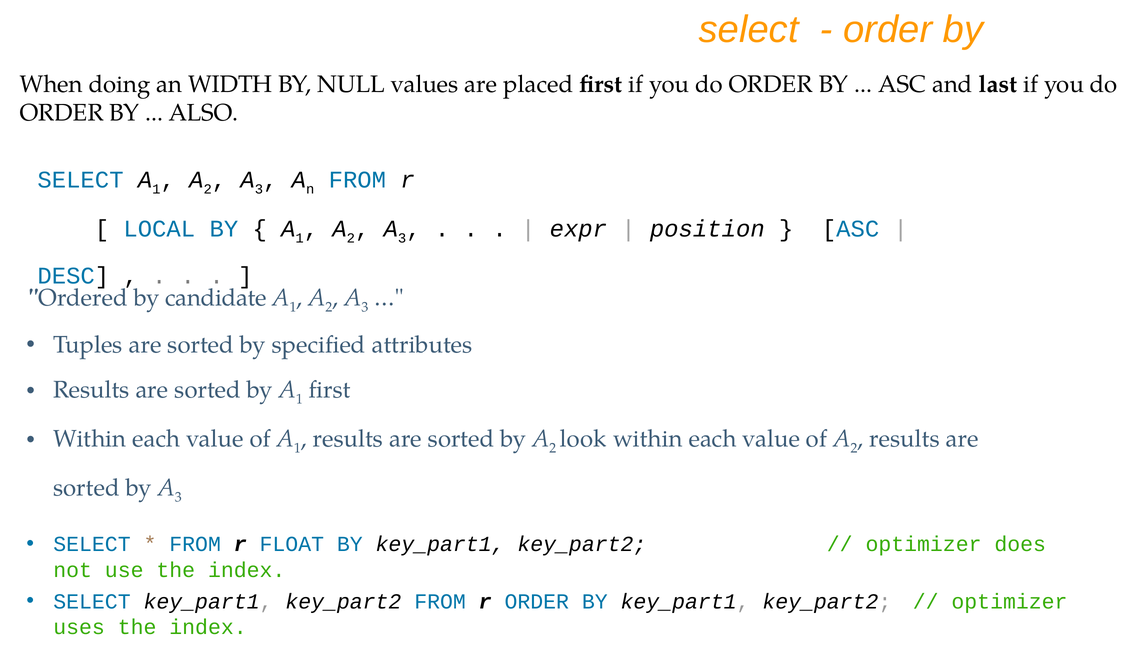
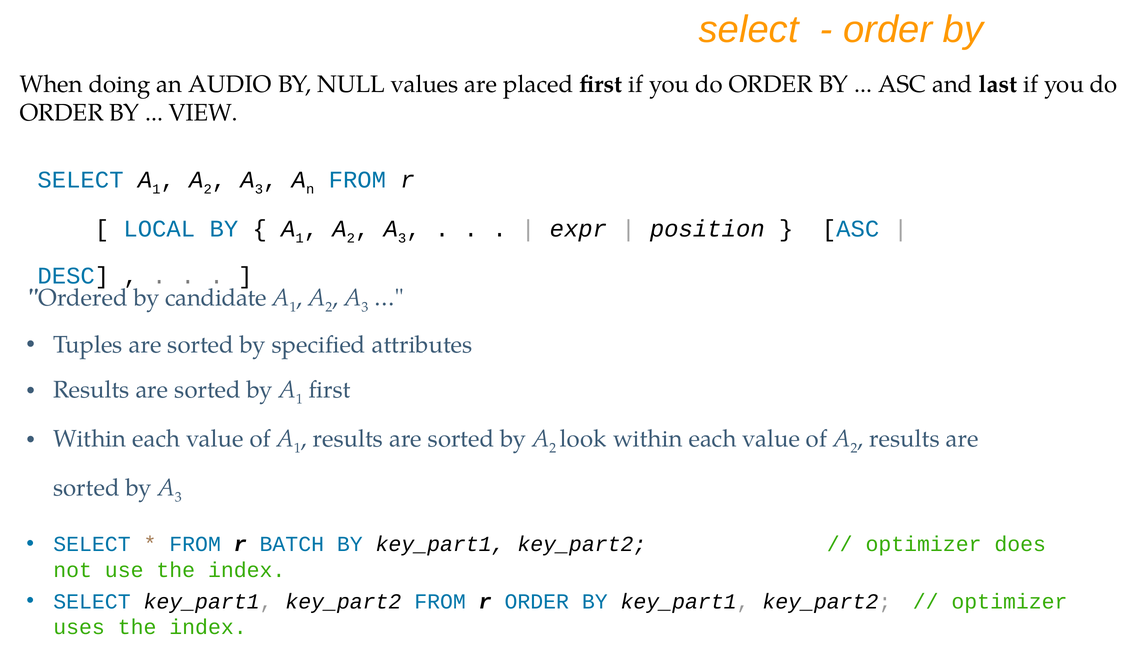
WIDTH: WIDTH -> AUDIO (230, 84)
ALSO: ALSO -> VIEW (203, 113)
FLOAT: FLOAT -> BATCH (292, 544)
